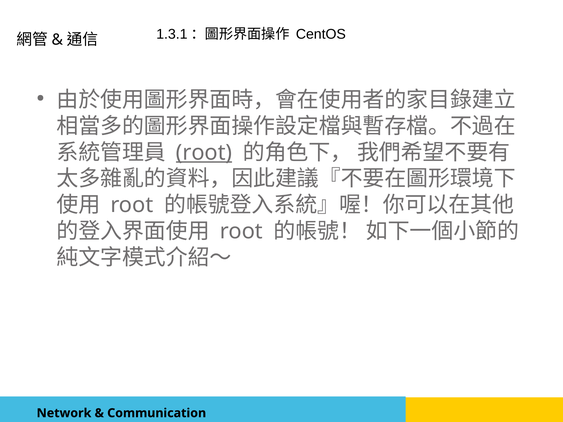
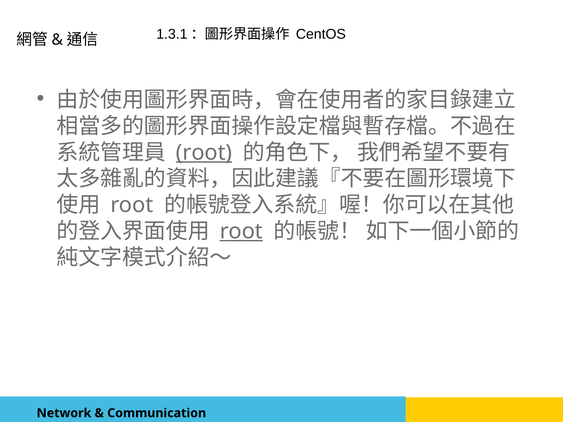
root underline: none -> present (241, 231)
